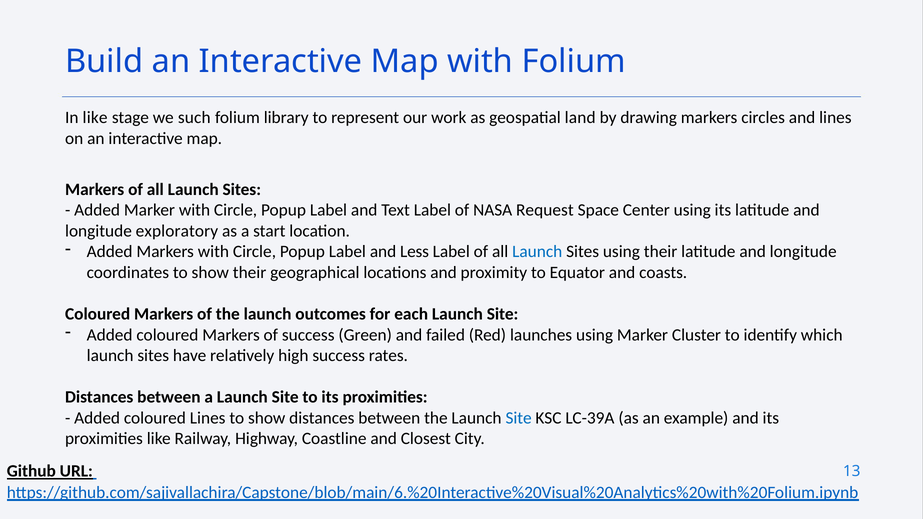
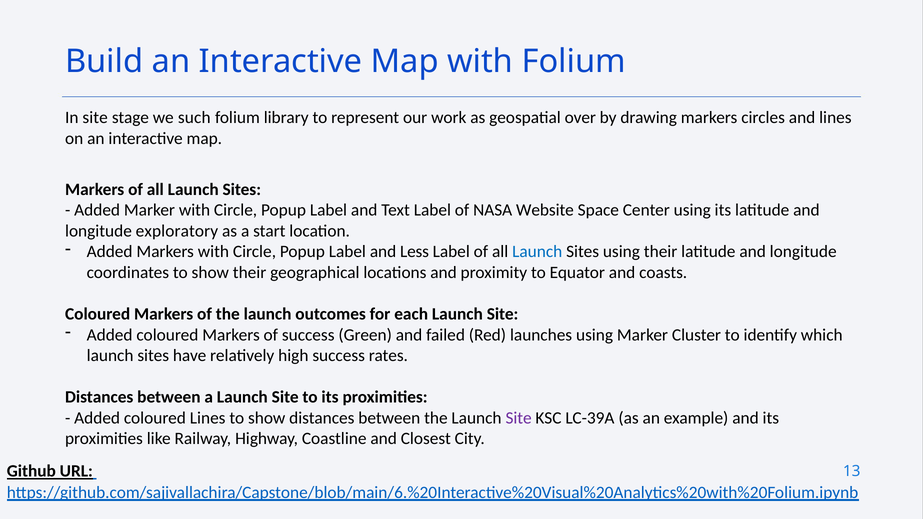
In like: like -> site (95, 118)
land: land -> over (580, 118)
Request: Request -> Website (545, 210)
Site colour: blue -> purple (519, 418)
